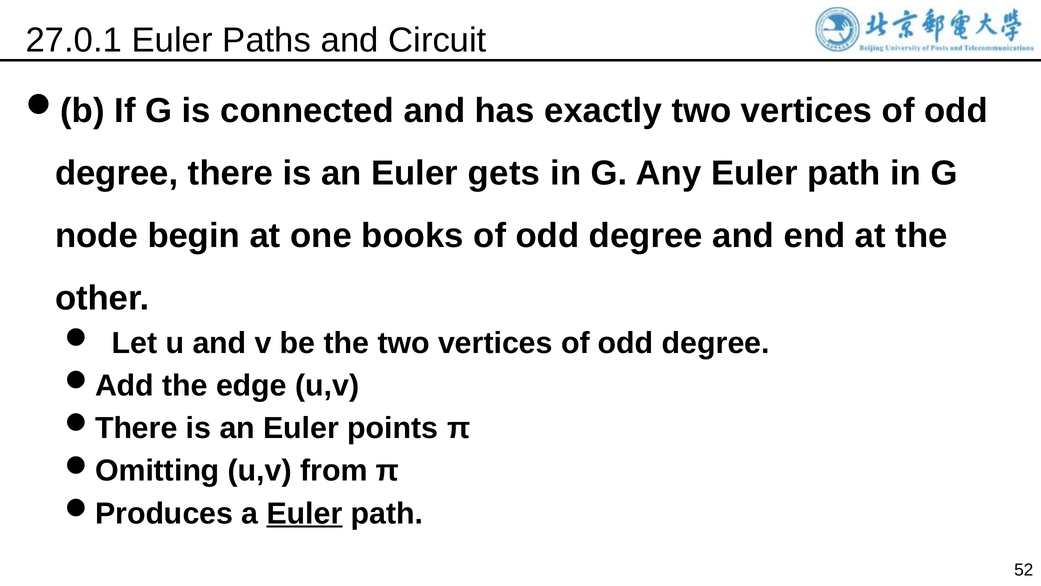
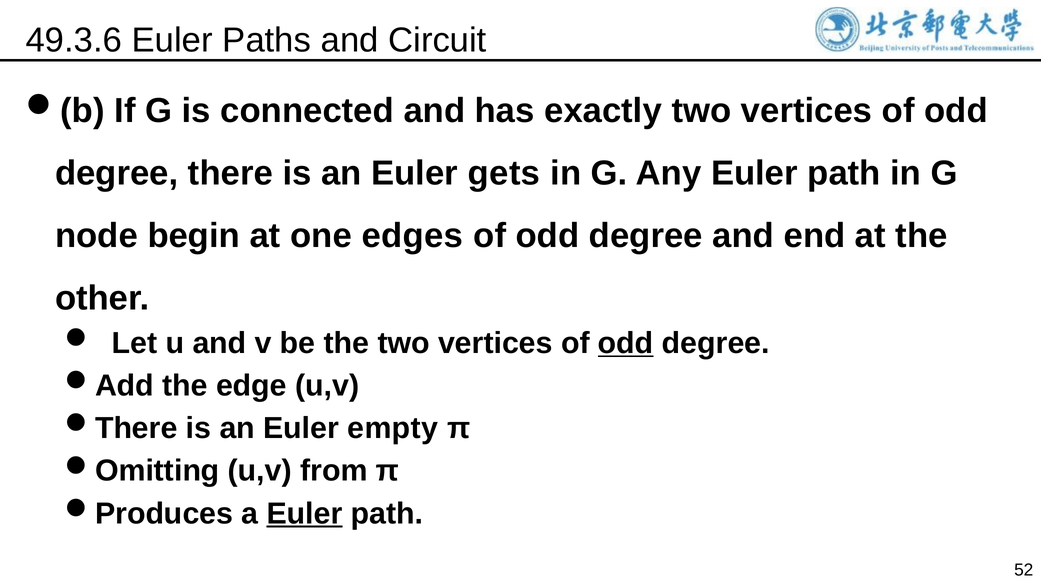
27.0.1: 27.0.1 -> 49.3.6 (74, 40)
books: books -> edges (412, 236)
odd underline: none -> present (626, 343)
points: points -> empty (393, 428)
